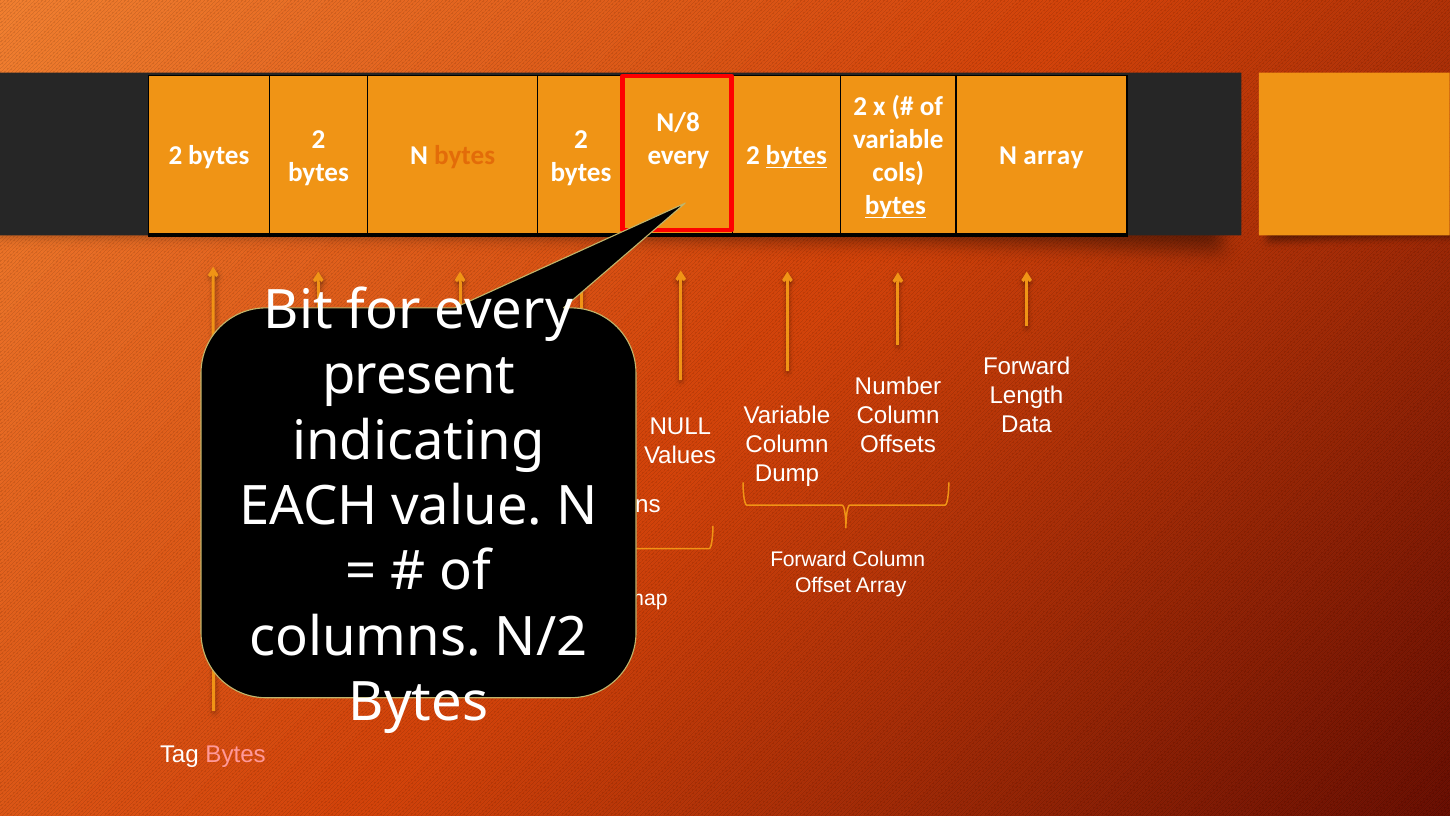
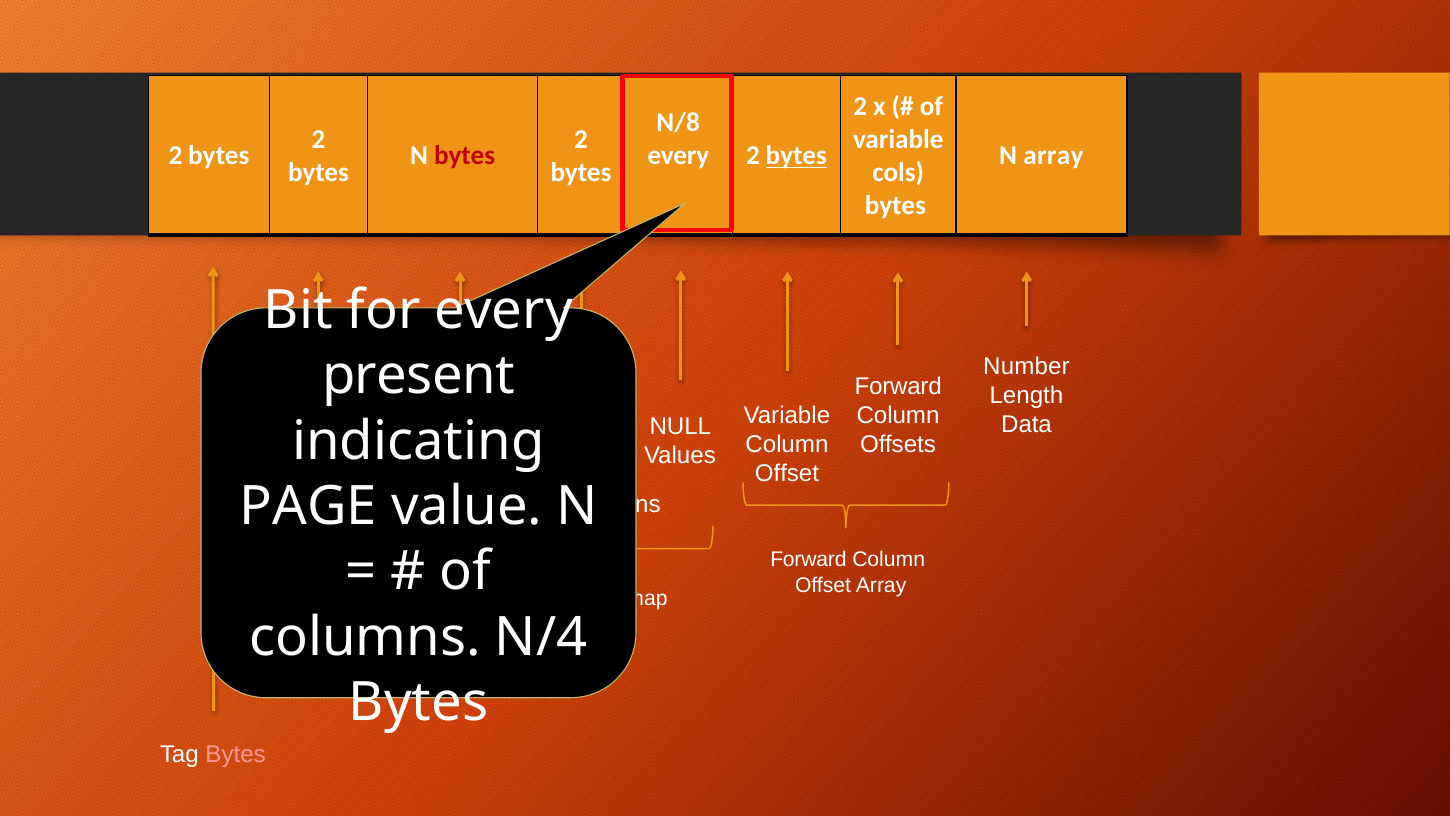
bytes colour: orange -> red (465, 156)
bytes underline: present -> none (895, 206)
Forward: Forward -> Number (1026, 366)
Number: Number -> Forward (898, 387)
Dump: Dump -> Offset (787, 473)
EACH: EACH -> PAGE (308, 506)
N/2: N/2 -> N/4 (541, 637)
